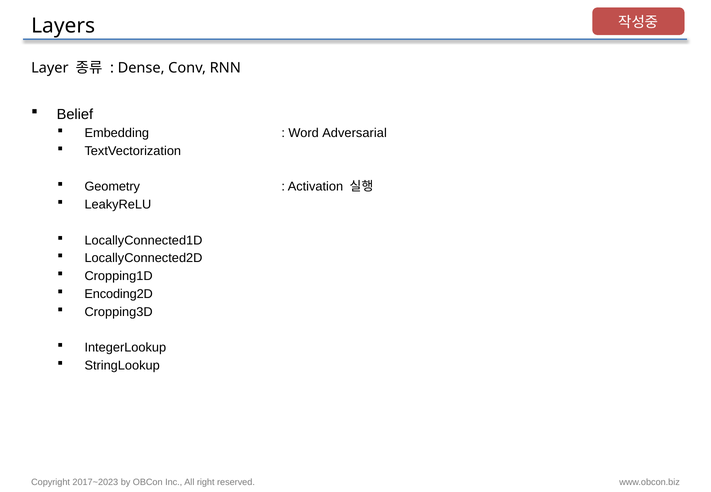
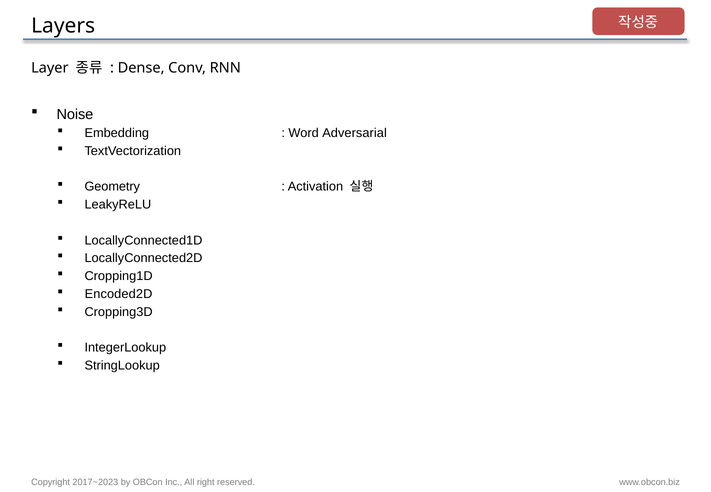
Belief: Belief -> Noise (75, 114)
Encoding2D: Encoding2D -> Encoded2D (119, 294)
